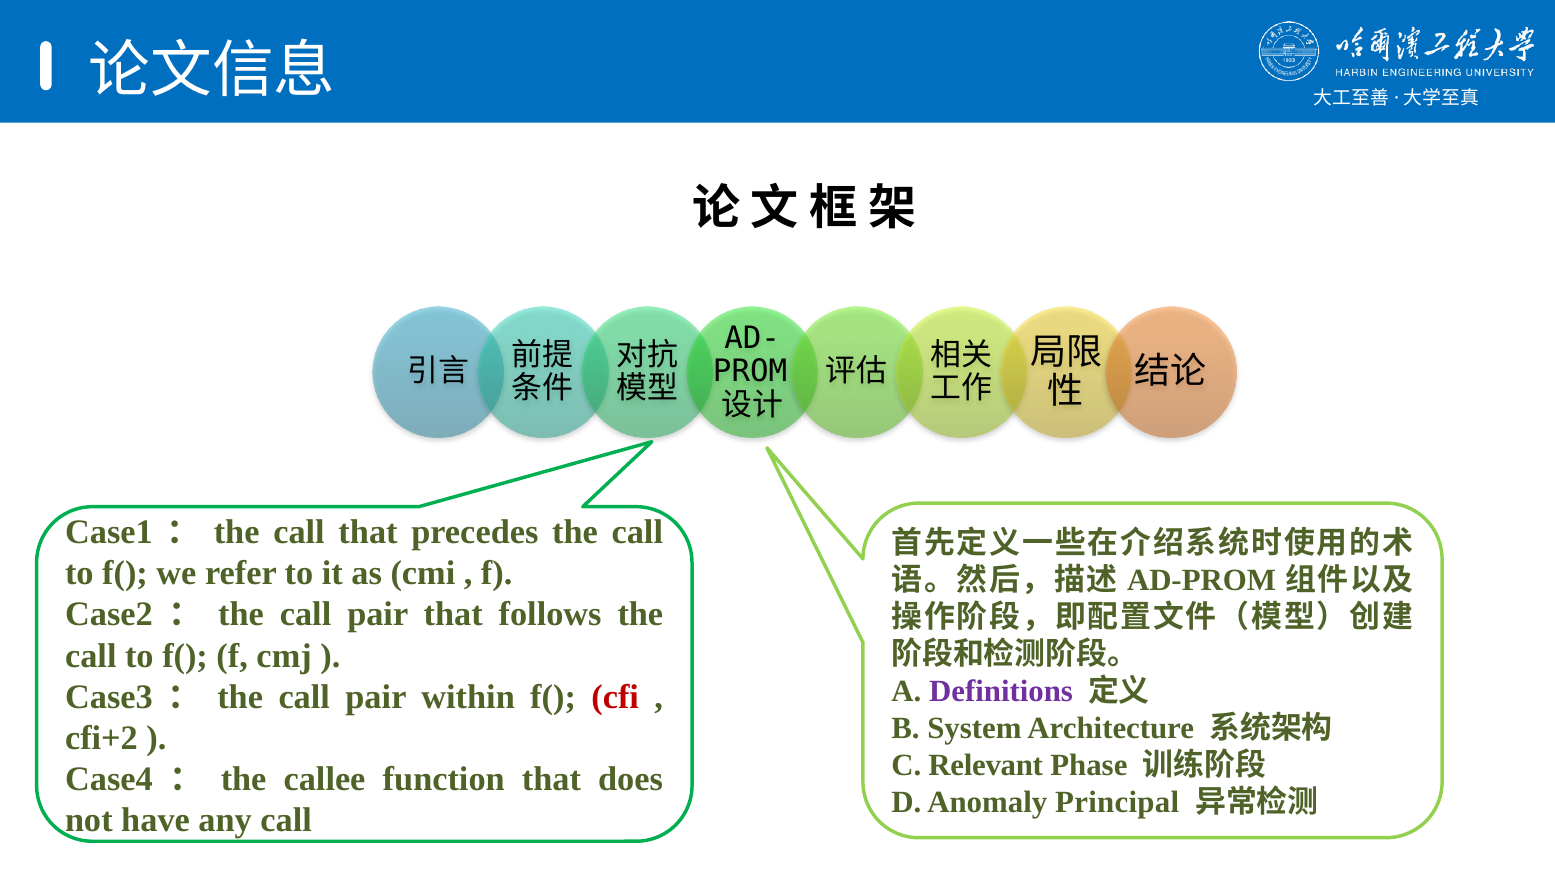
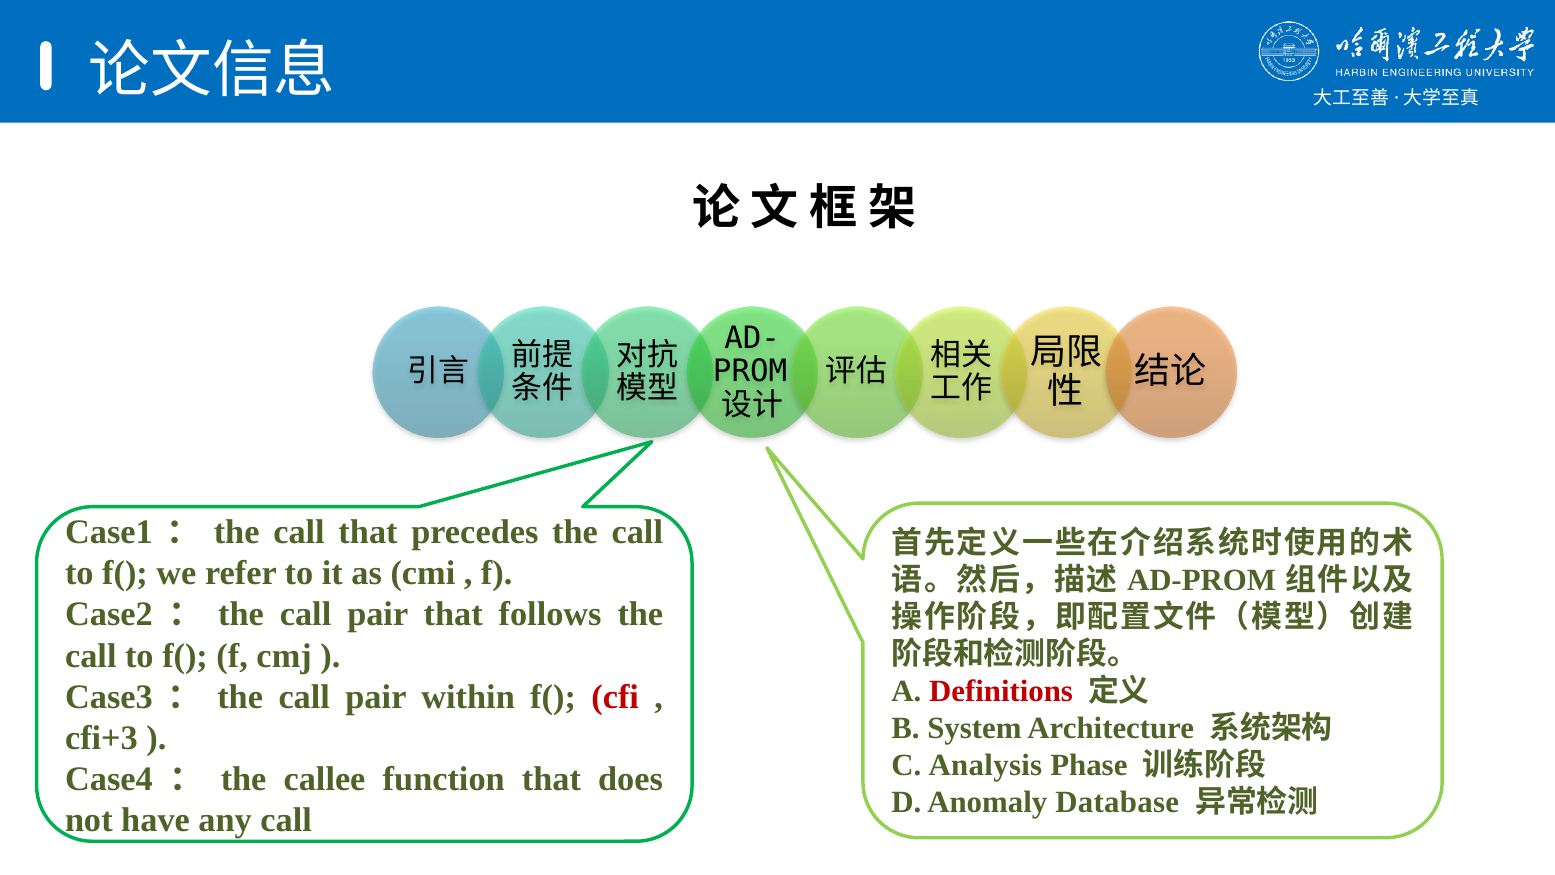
Definitions colour: purple -> red (1001, 691)
cfi+2: cfi+2 -> cfi+3 (101, 738)
Relevant: Relevant -> Analysis (985, 765)
Principal: Principal -> Database (1117, 802)
